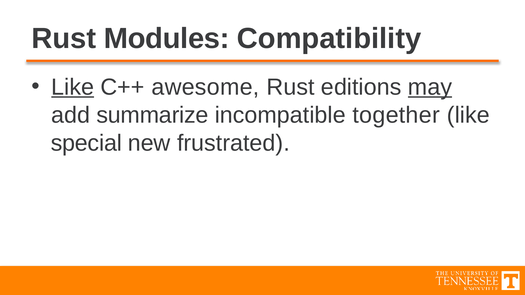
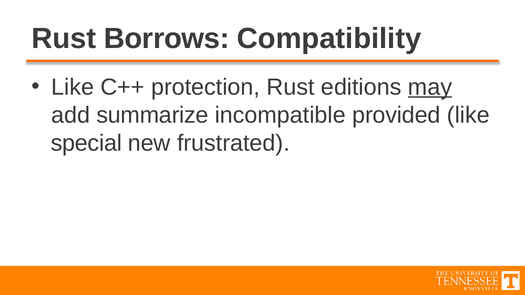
Modules: Modules -> Borrows (167, 38)
Like underline: present -> none (73, 87)
awesome: awesome -> protection (206, 87)
together: together -> provided (396, 115)
